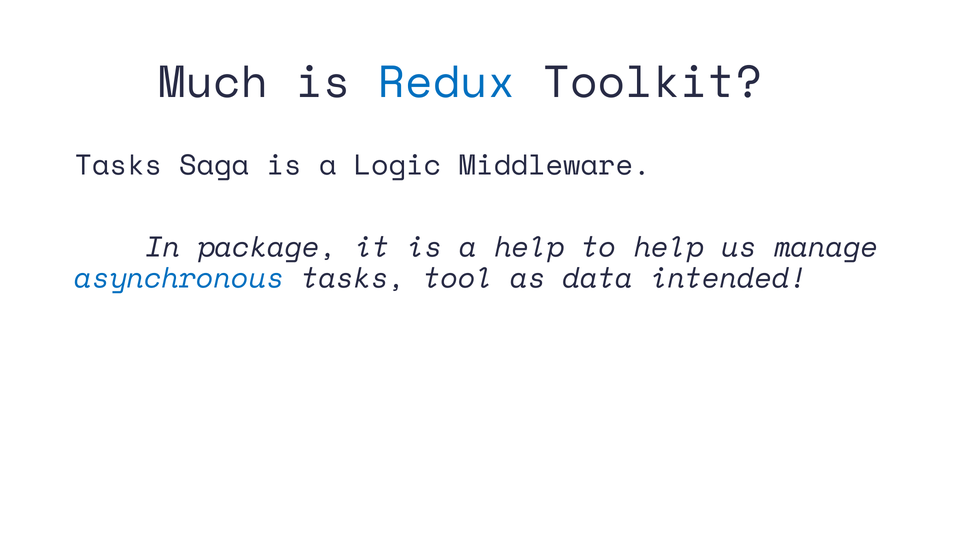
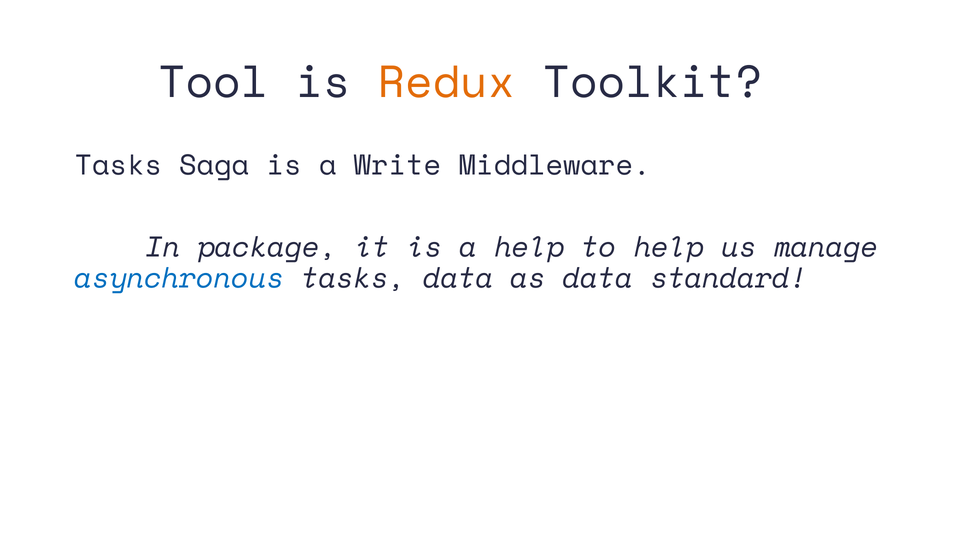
Much: Much -> Tool (213, 82)
Redux colour: blue -> orange (447, 82)
Logic: Logic -> Write (398, 166)
tasks tool: tool -> data (459, 278)
intended: intended -> standard (729, 278)
